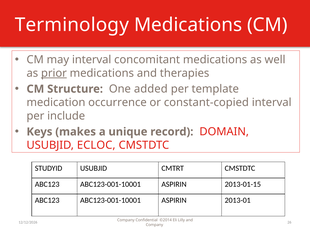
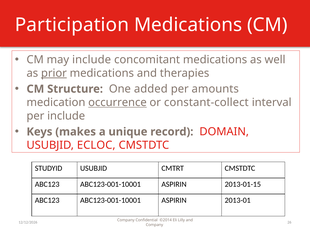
Terminology: Terminology -> Participation (72, 25)
may interval: interval -> include (92, 60)
template: template -> amounts (215, 89)
occurrence underline: none -> present (117, 102)
constant-copied: constant-copied -> constant-collect (206, 102)
